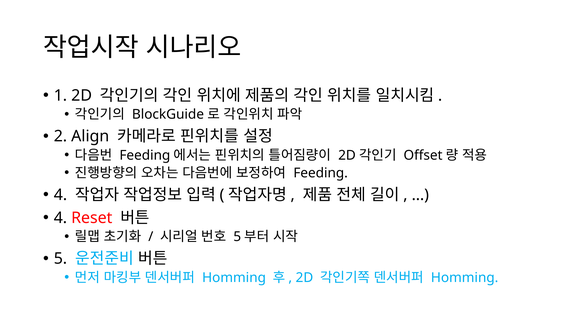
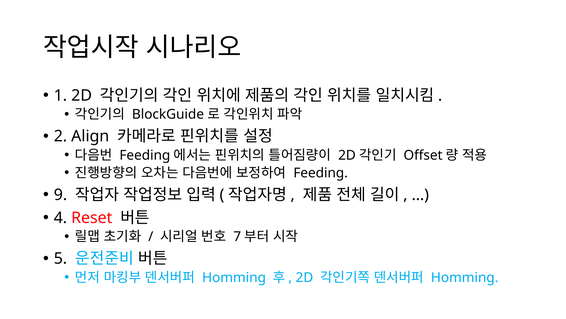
4: 4 -> 9 (60, 194)
5: 5 -> 7 (237, 236)
